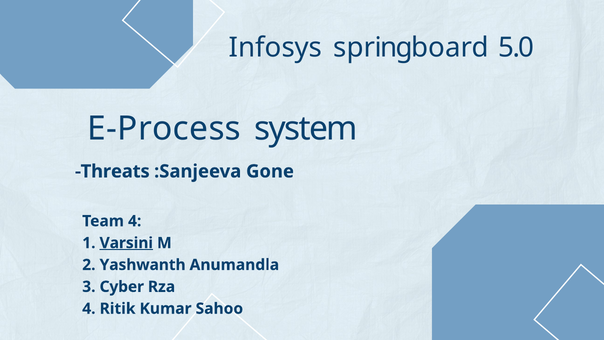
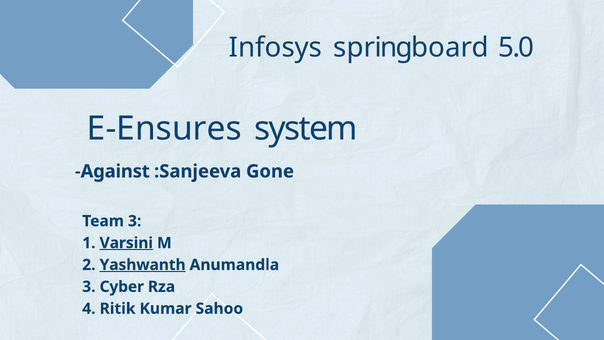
E-Process: E-Process -> E-Ensures (164, 129)
Threats: Threats -> Against (112, 171)
Team 4: 4 -> 3 (135, 221)
Yashwanth underline: none -> present (143, 265)
